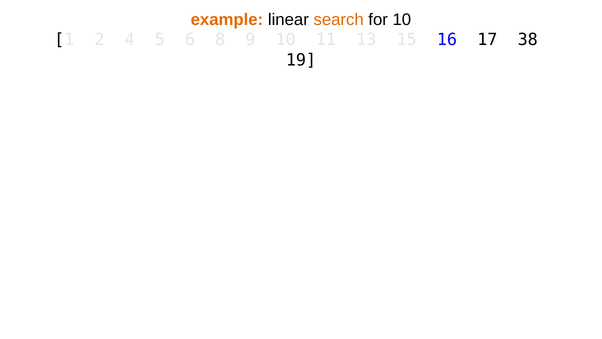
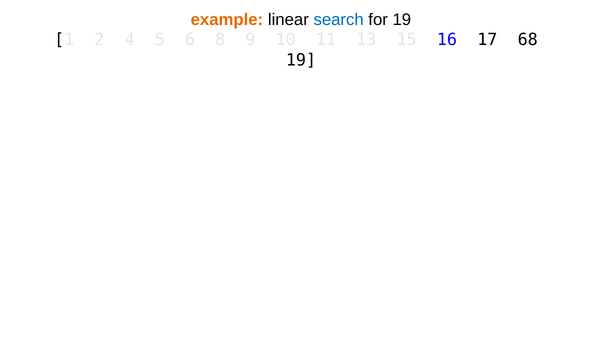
search colour: orange -> blue (339, 20)
for 10: 10 -> 19 (402, 20)
38: 38 -> 68 (528, 40)
